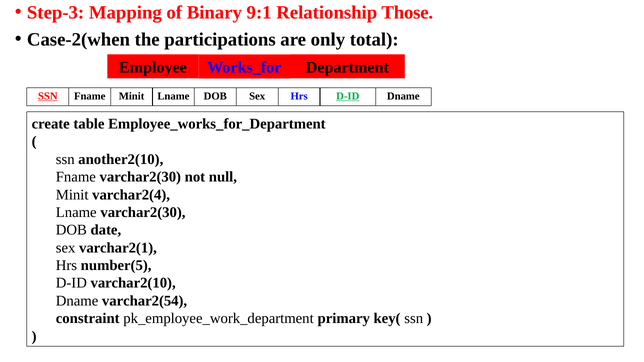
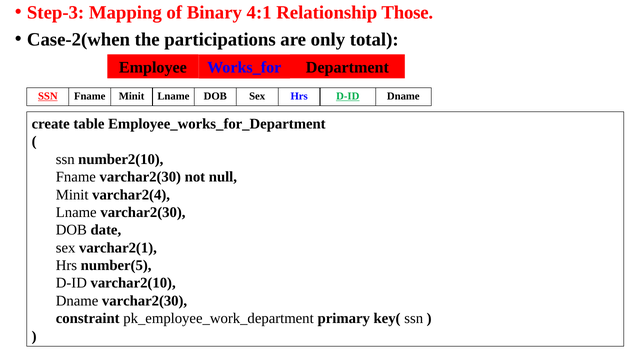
9:1: 9:1 -> 4:1 (259, 12)
another2(10: another2(10 -> number2(10 (121, 159)
Dname varchar2(54: varchar2(54 -> varchar2(30 (145, 301)
